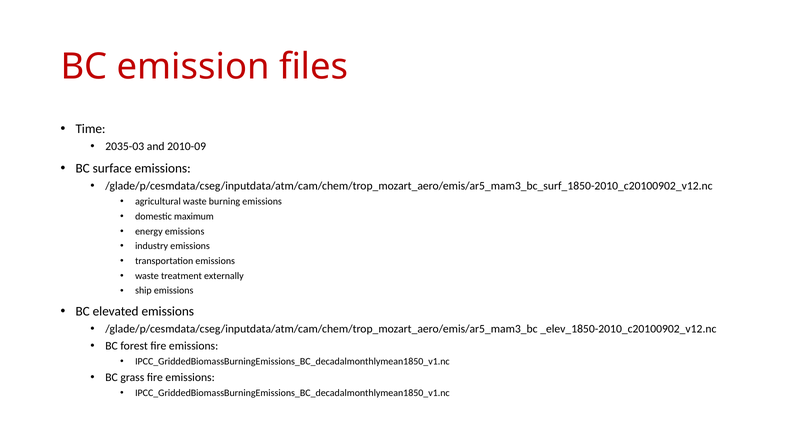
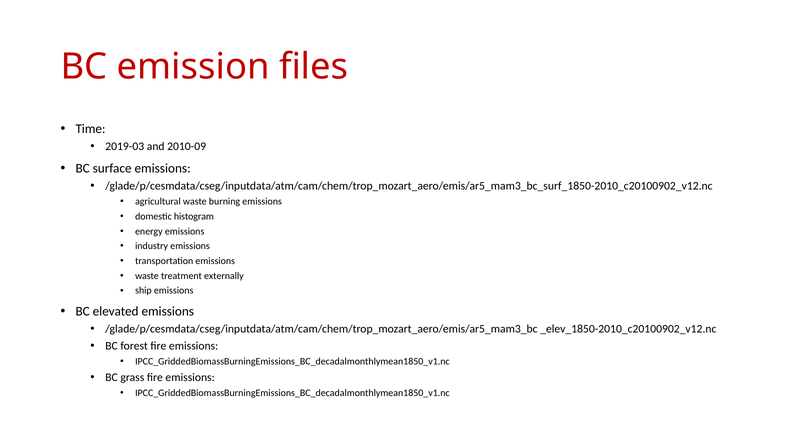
2035-03: 2035-03 -> 2019-03 (125, 147)
maximum: maximum -> histogram (194, 217)
